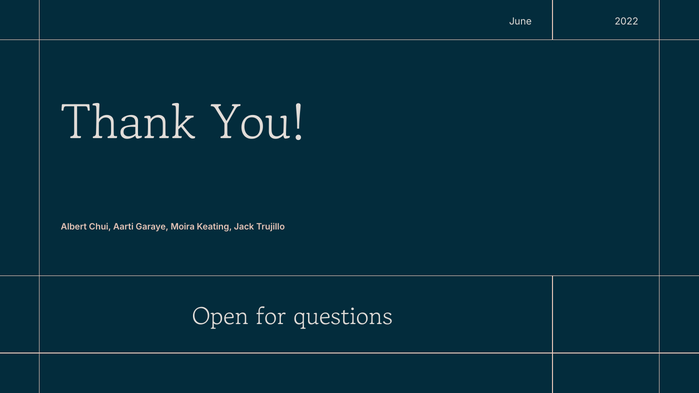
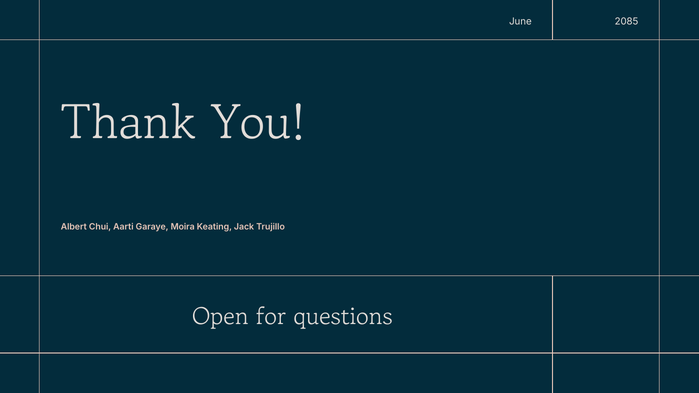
2022: 2022 -> 2085 (626, 22)
